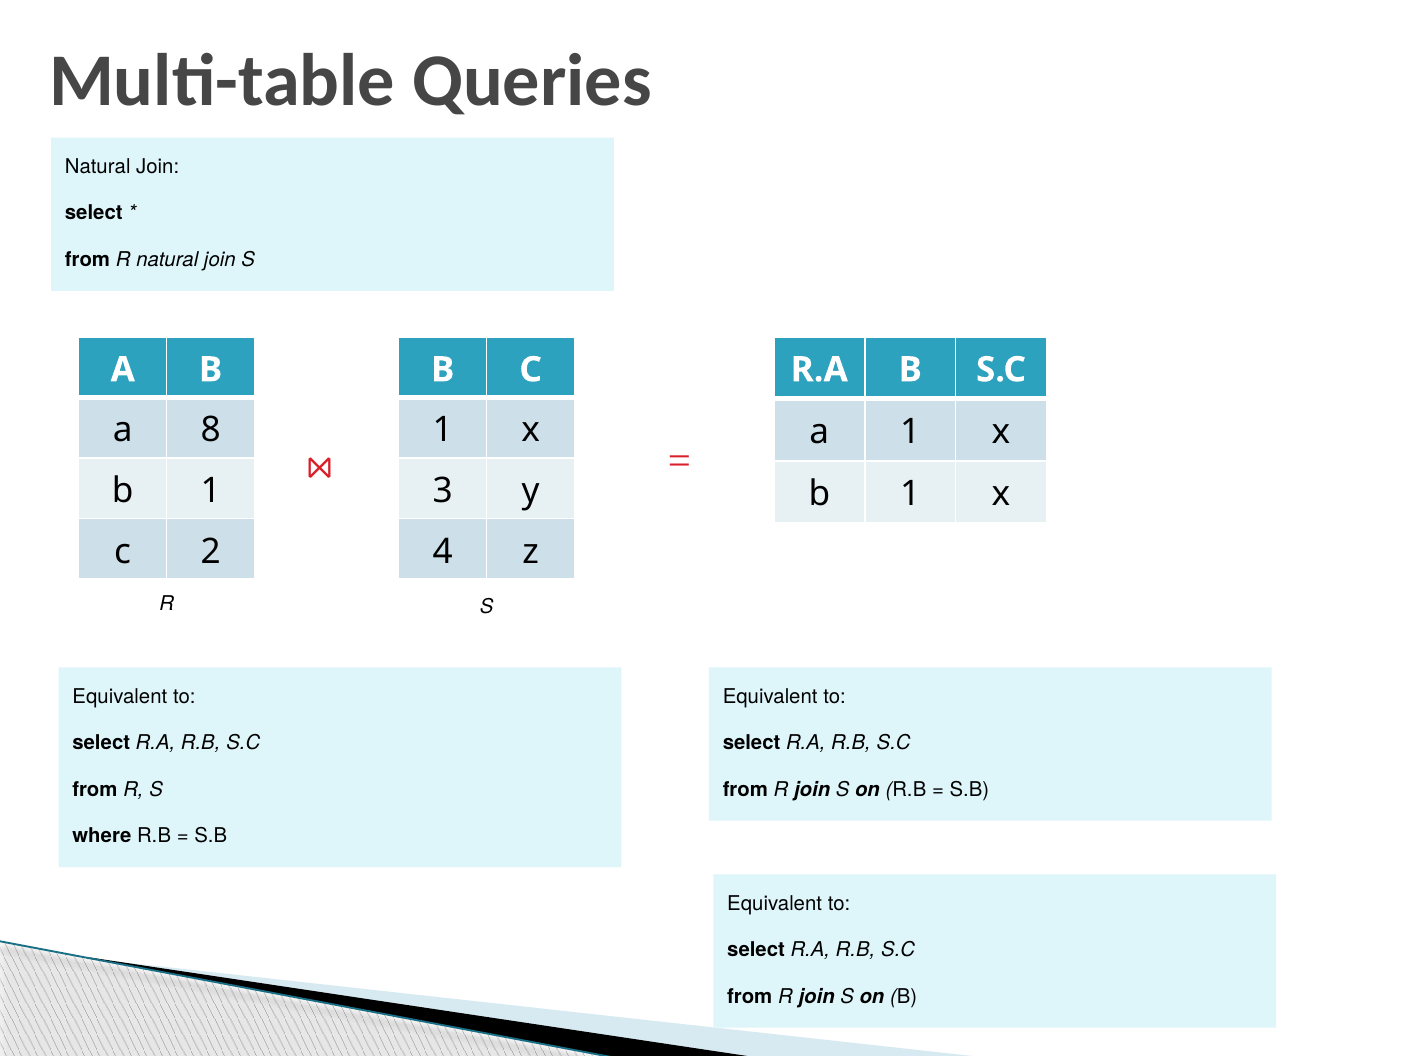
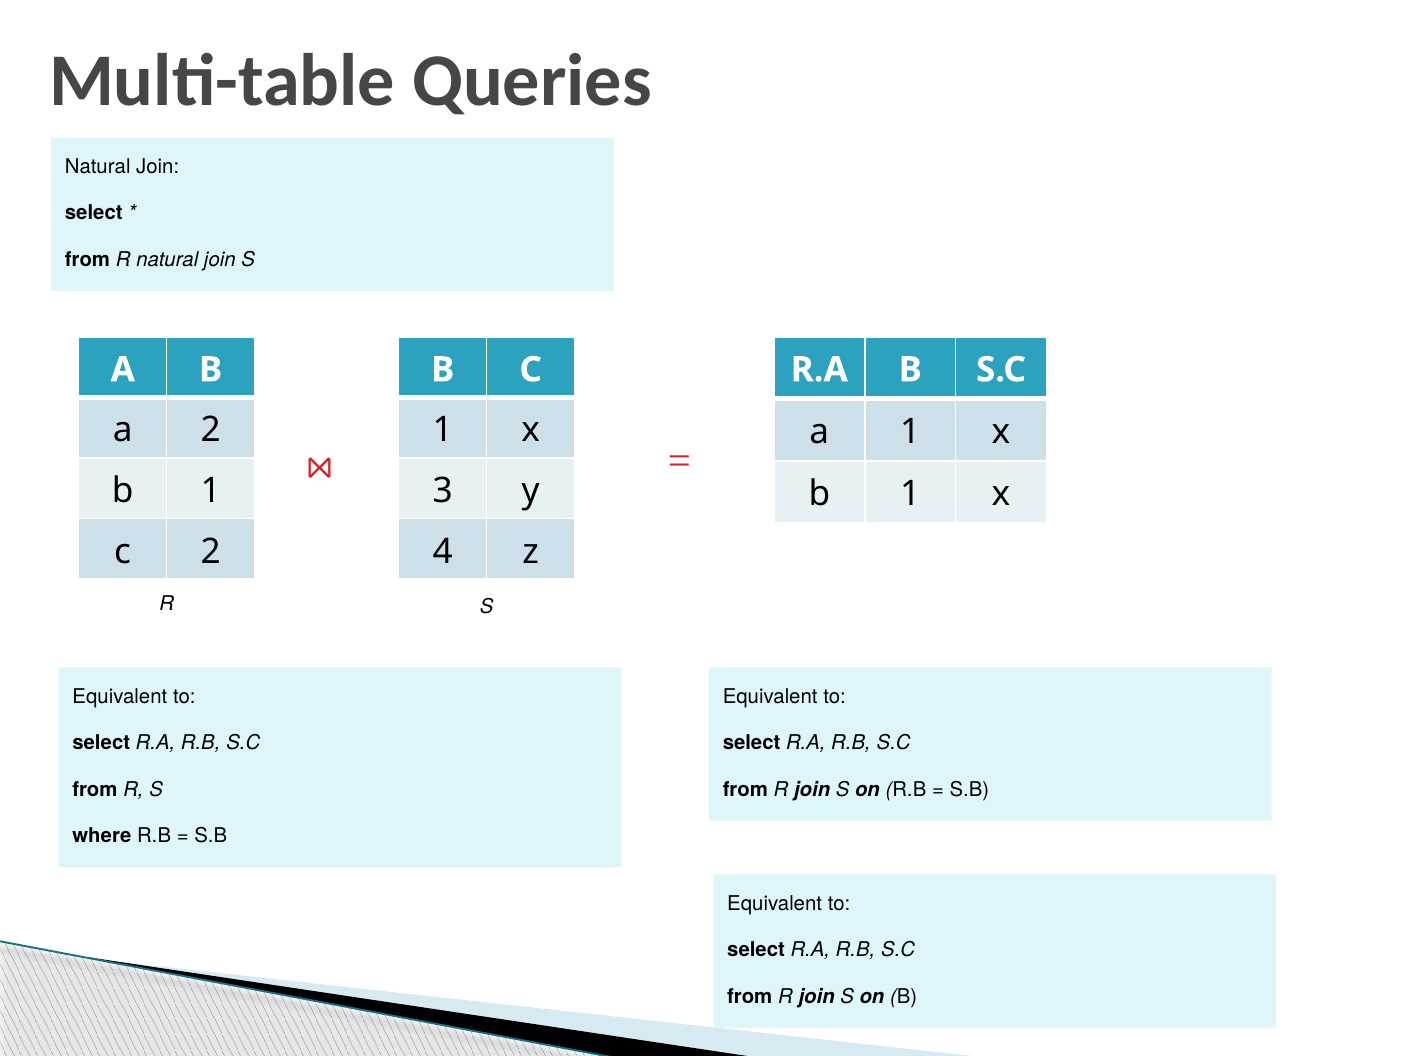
a 8: 8 -> 2 (211, 430)
